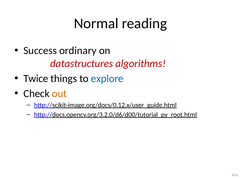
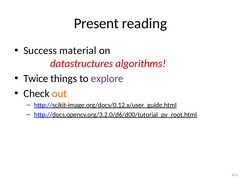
Normal: Normal -> Present (96, 23)
ordinary: ordinary -> material (78, 51)
explore colour: blue -> purple (107, 78)
